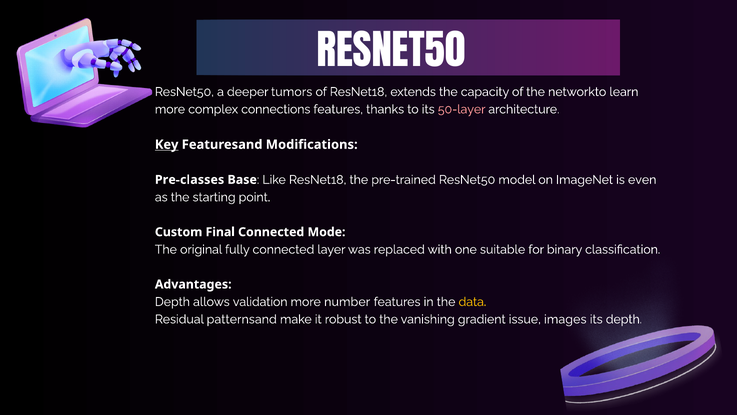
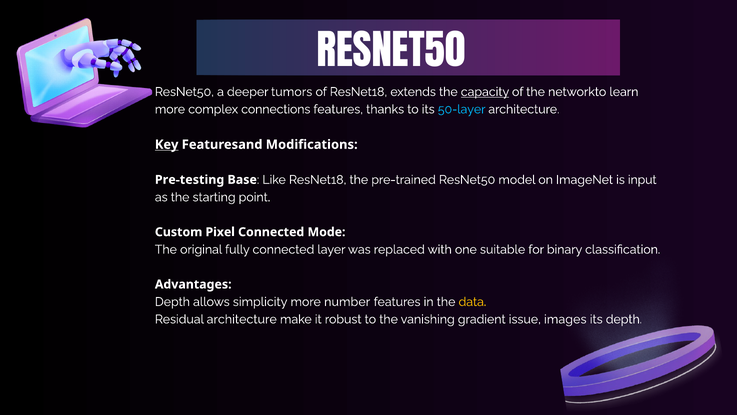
capacity underline: none -> present (485, 92)
50-layer colour: pink -> light blue (462, 109)
Pre-classes: Pre-classes -> Pre-testing (190, 180)
even: even -> input (642, 180)
Final: Final -> Pixel (220, 232)
validation: validation -> simplicity (260, 302)
Residual patternsand: patternsand -> architecture (242, 319)
